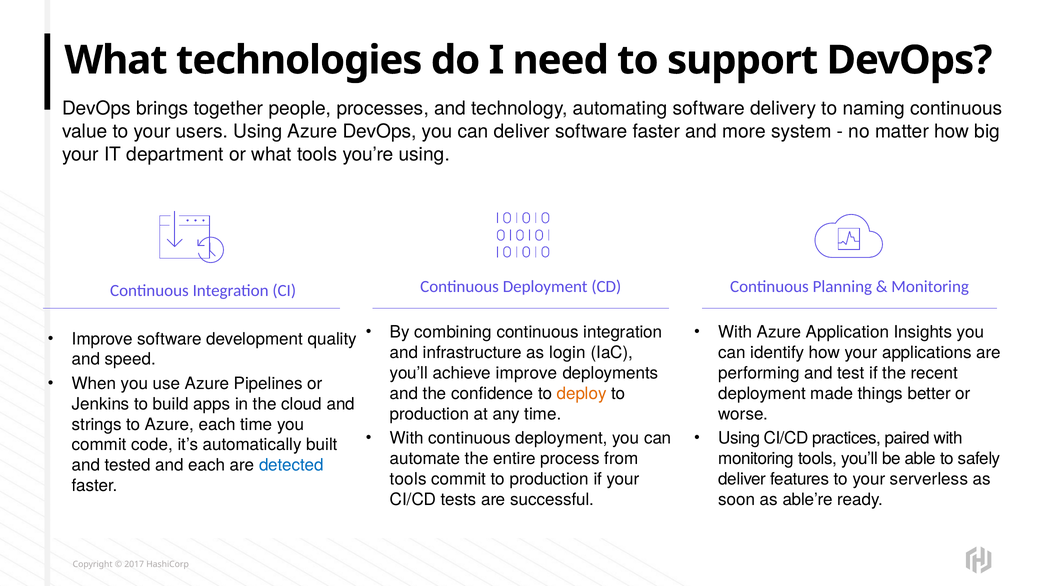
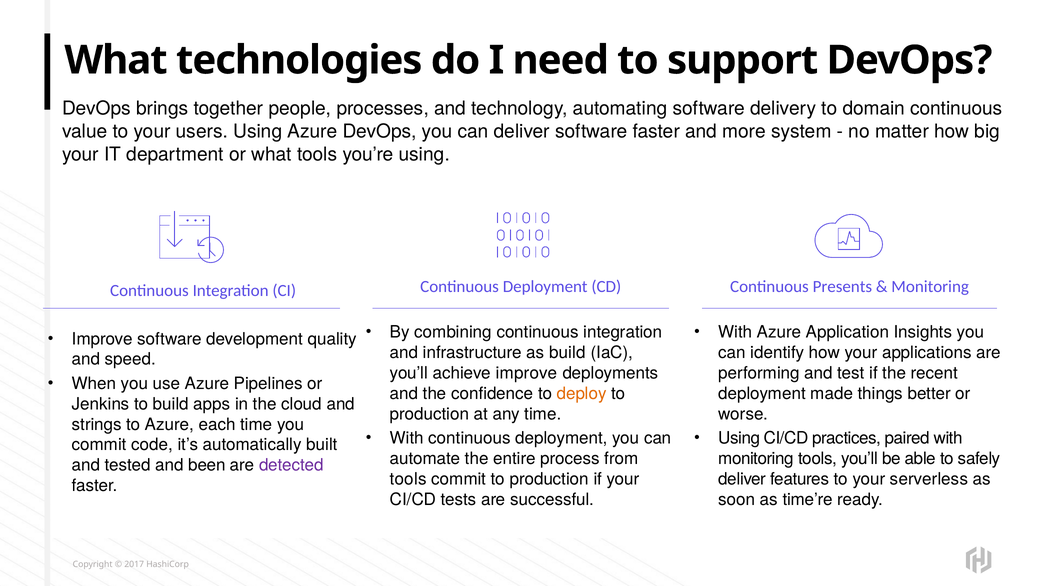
naming: naming -> domain (874, 109)
Planning: Planning -> Presents (842, 287)
as login: login -> build (567, 353)
and each: each -> been (207, 465)
detected colour: blue -> purple (291, 465)
able’re: able’re -> time’re (808, 500)
